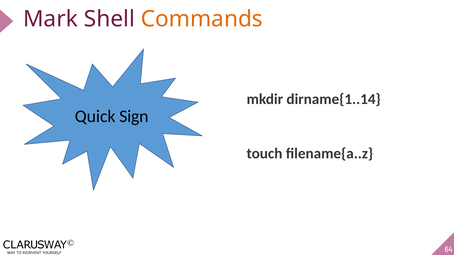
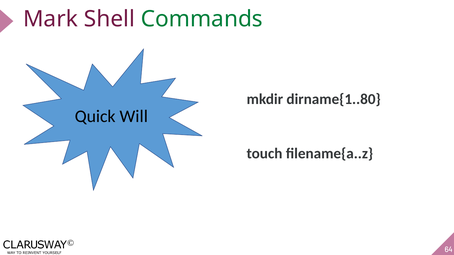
Commands colour: orange -> green (202, 19)
dirname{1..14: dirname{1..14 -> dirname{1..80 (334, 99)
Sign: Sign -> Will (134, 117)
